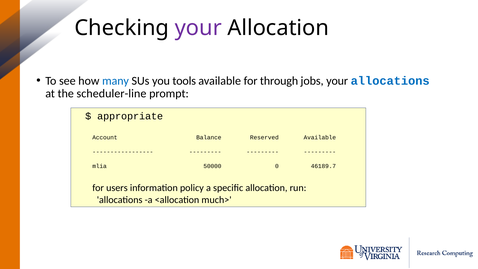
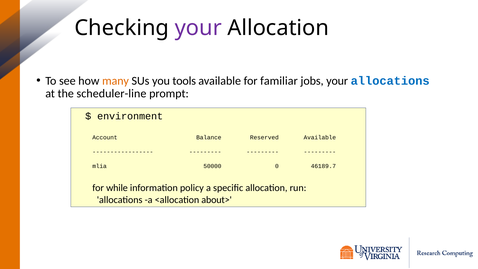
many colour: blue -> orange (116, 81)
through: through -> familiar (279, 81)
appropriate: appropriate -> environment (130, 116)
users: users -> while (117, 188)
much>: much> -> about> (217, 200)
